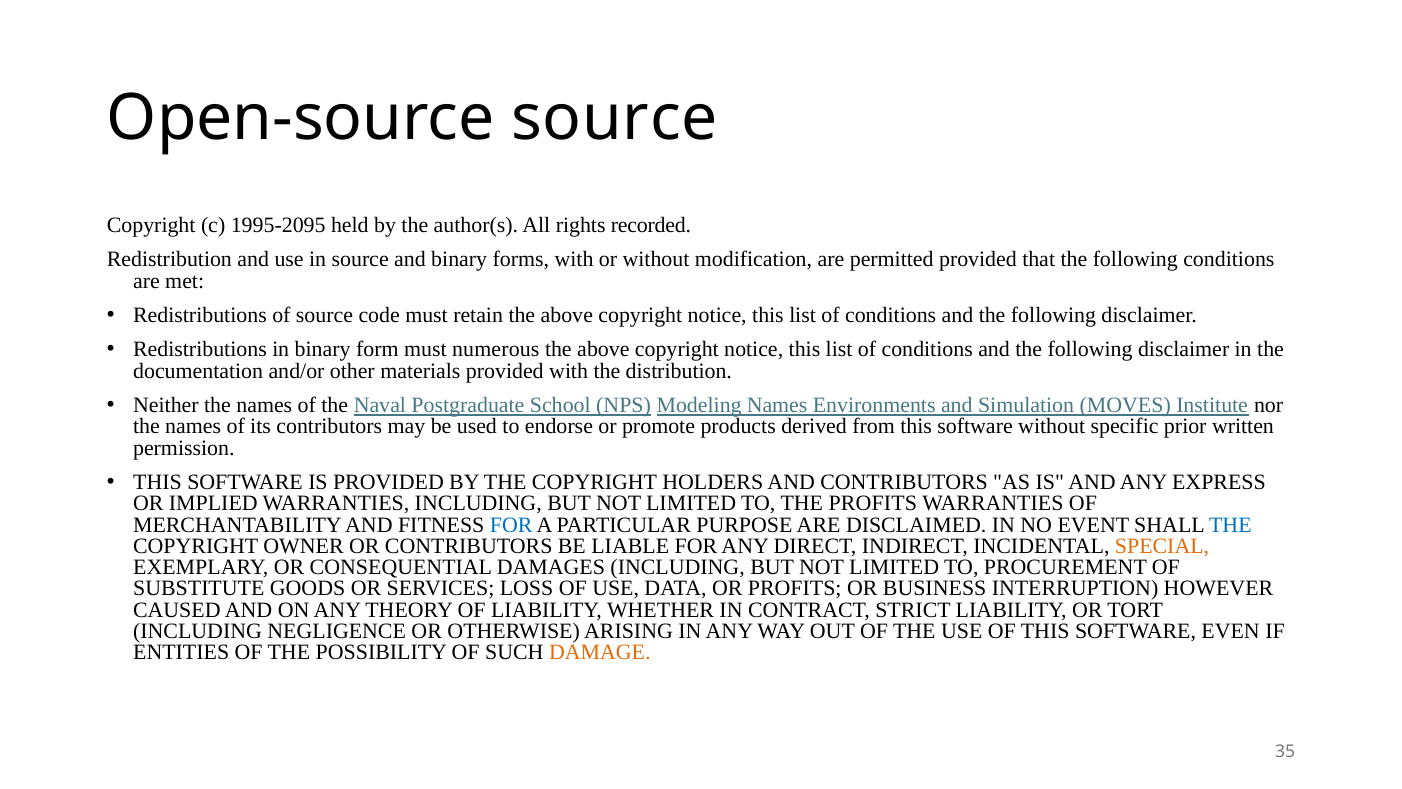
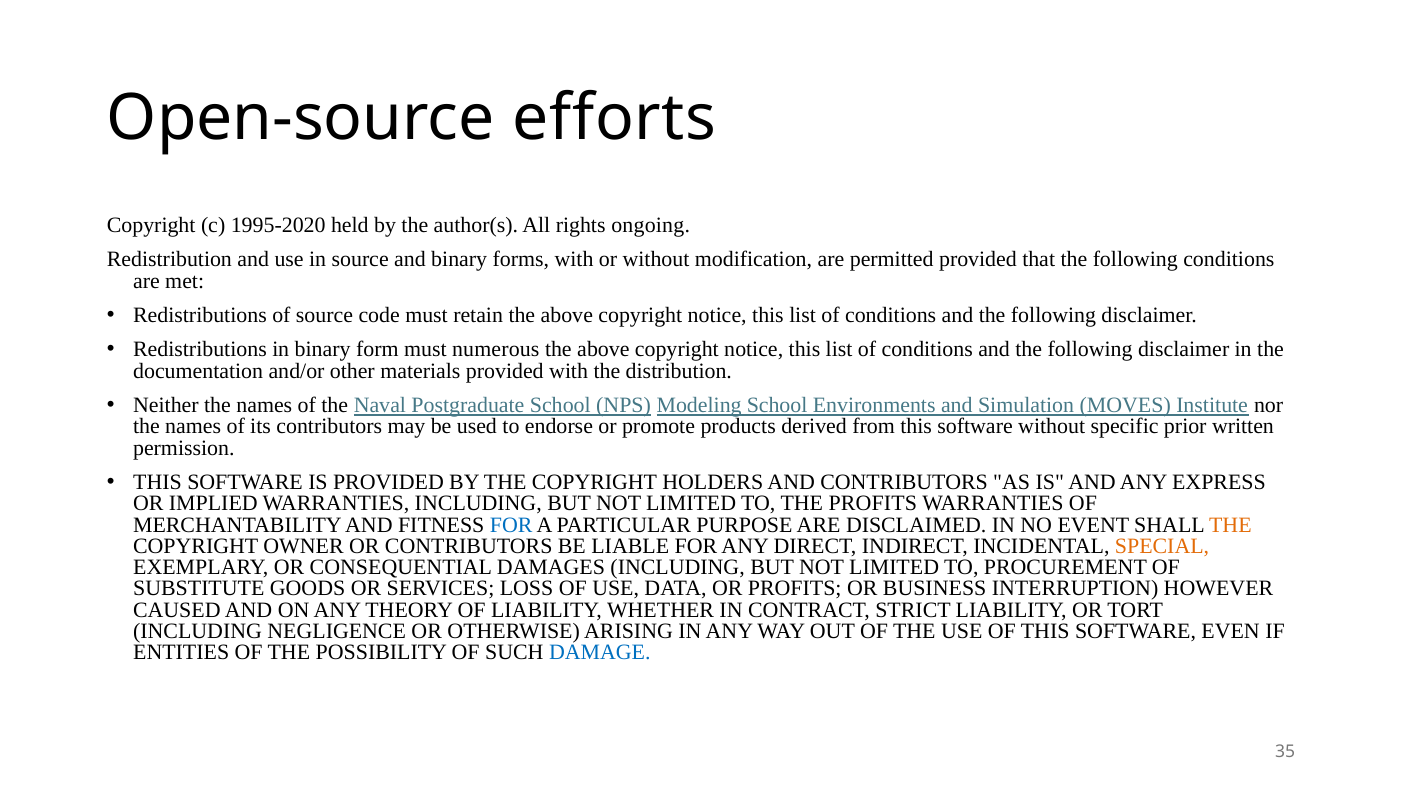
Open-source source: source -> efforts (615, 118)
1995-2095: 1995-2095 -> 1995-2020 (278, 225)
recorded: recorded -> ongoing (651, 225)
Modeling Names: Names -> School (777, 405)
THE colour: blue -> orange (1230, 525)
DAMAGE colour: orange -> blue (600, 652)
